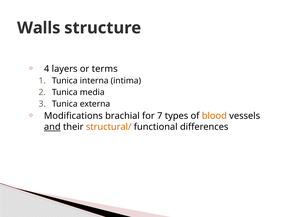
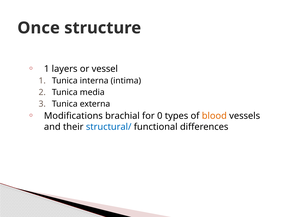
Walls: Walls -> Once (39, 28)
4: 4 -> 1 (47, 69)
terms: terms -> vessel (105, 69)
7: 7 -> 0 (160, 116)
and underline: present -> none (52, 127)
structural/ colour: orange -> blue (109, 127)
